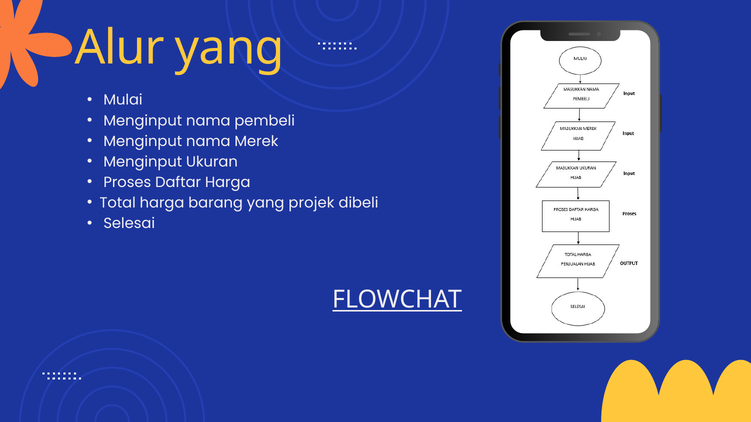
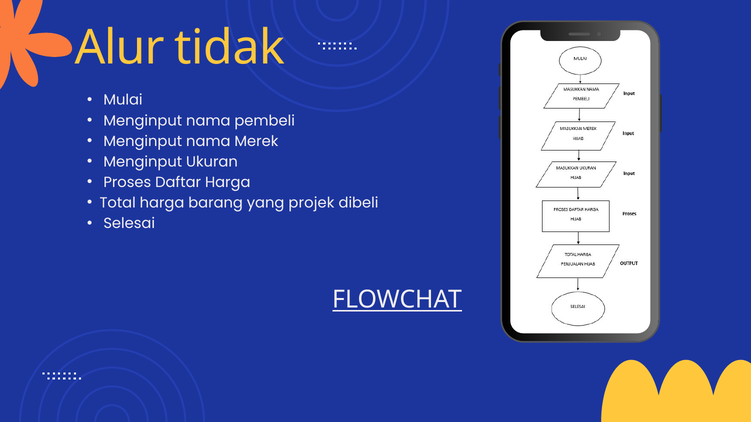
Alur yang: yang -> tidak (230, 48)
